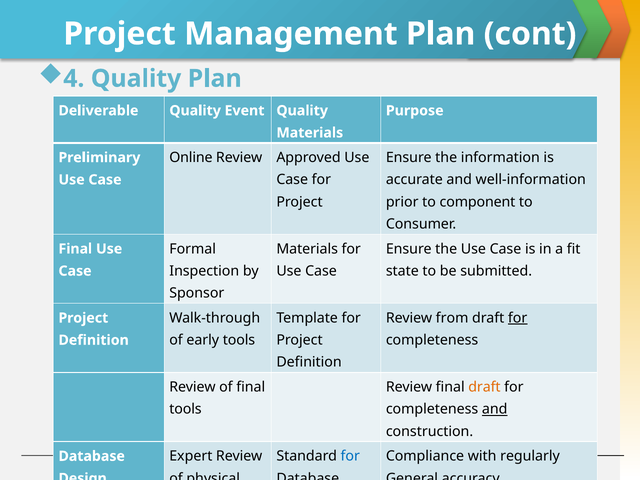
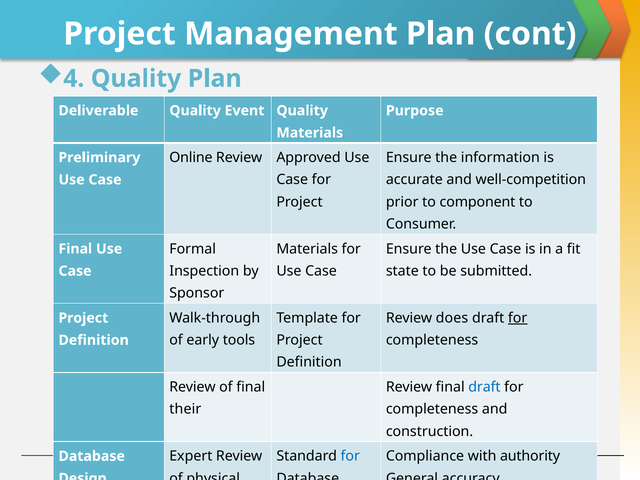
well-information: well-information -> well-competition (531, 180)
from: from -> does (452, 318)
draft colour: orange -> blue (484, 387)
tools: tools -> their (185, 409)
and underline: present -> none (495, 409)
regularly: regularly -> authority (530, 456)
